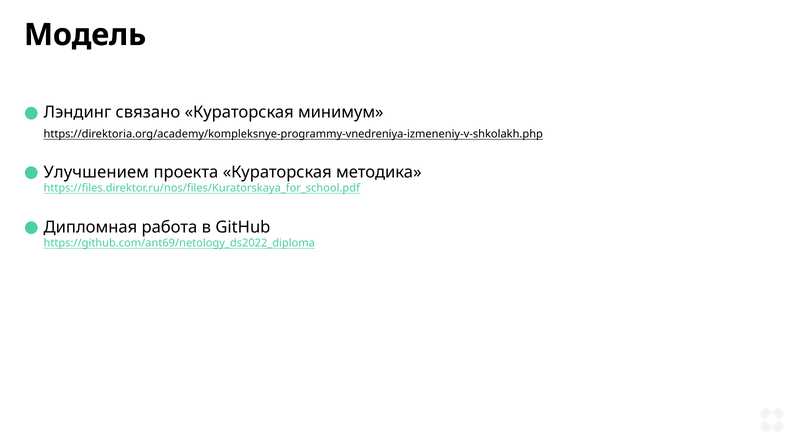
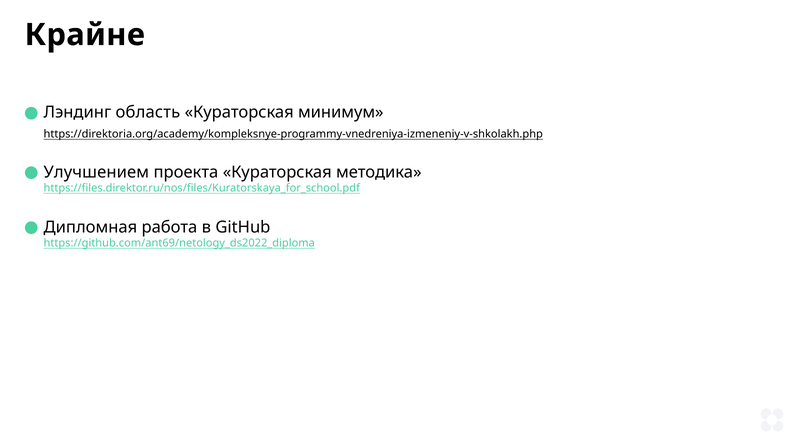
Модель: Модель -> Крайне (85, 35)
связано: связано -> область (148, 112)
